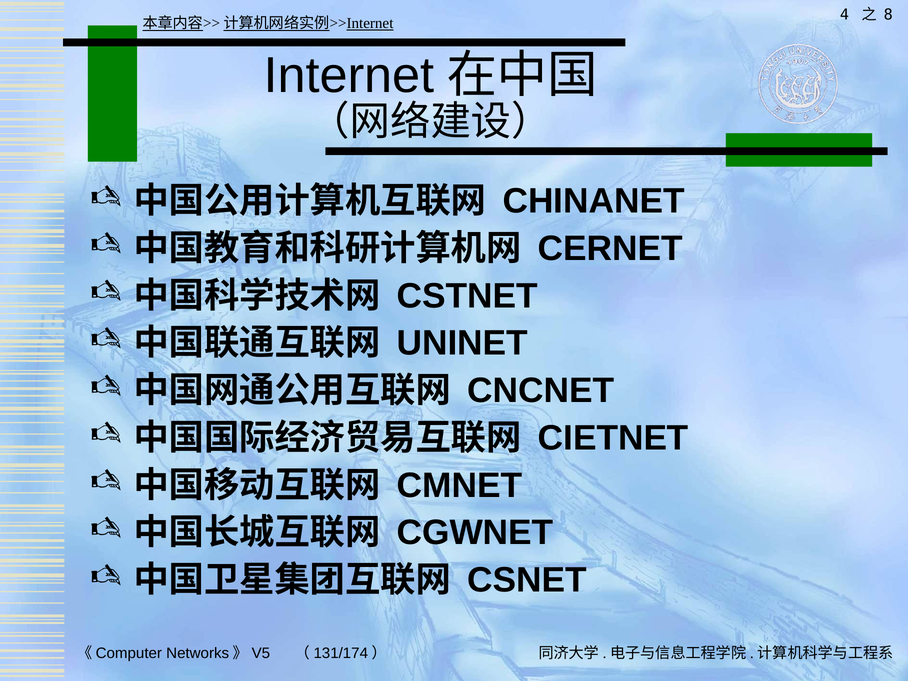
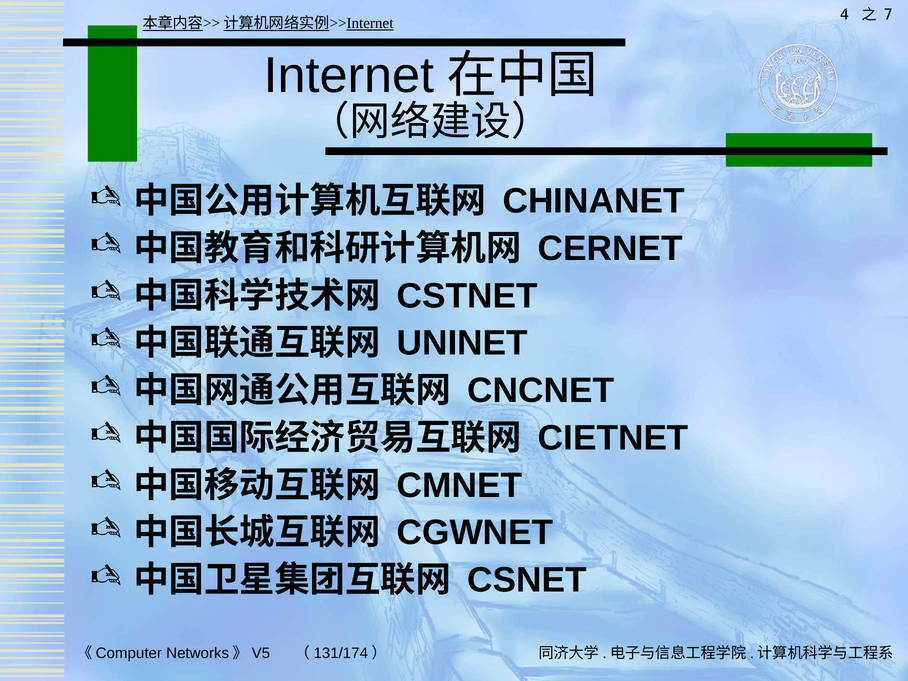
8: 8 -> 7 (888, 15)
